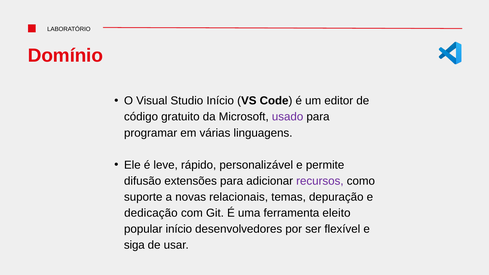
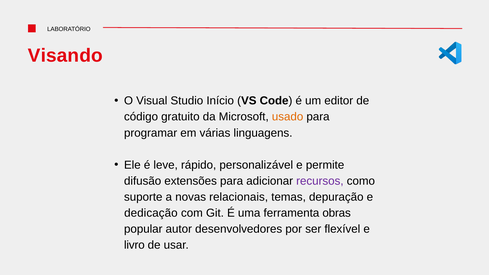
Domínio: Domínio -> Visando (65, 56)
usado colour: purple -> orange (288, 117)
eleito: eleito -> obras (337, 213)
popular início: início -> autor (179, 229)
siga: siga -> livro (134, 245)
